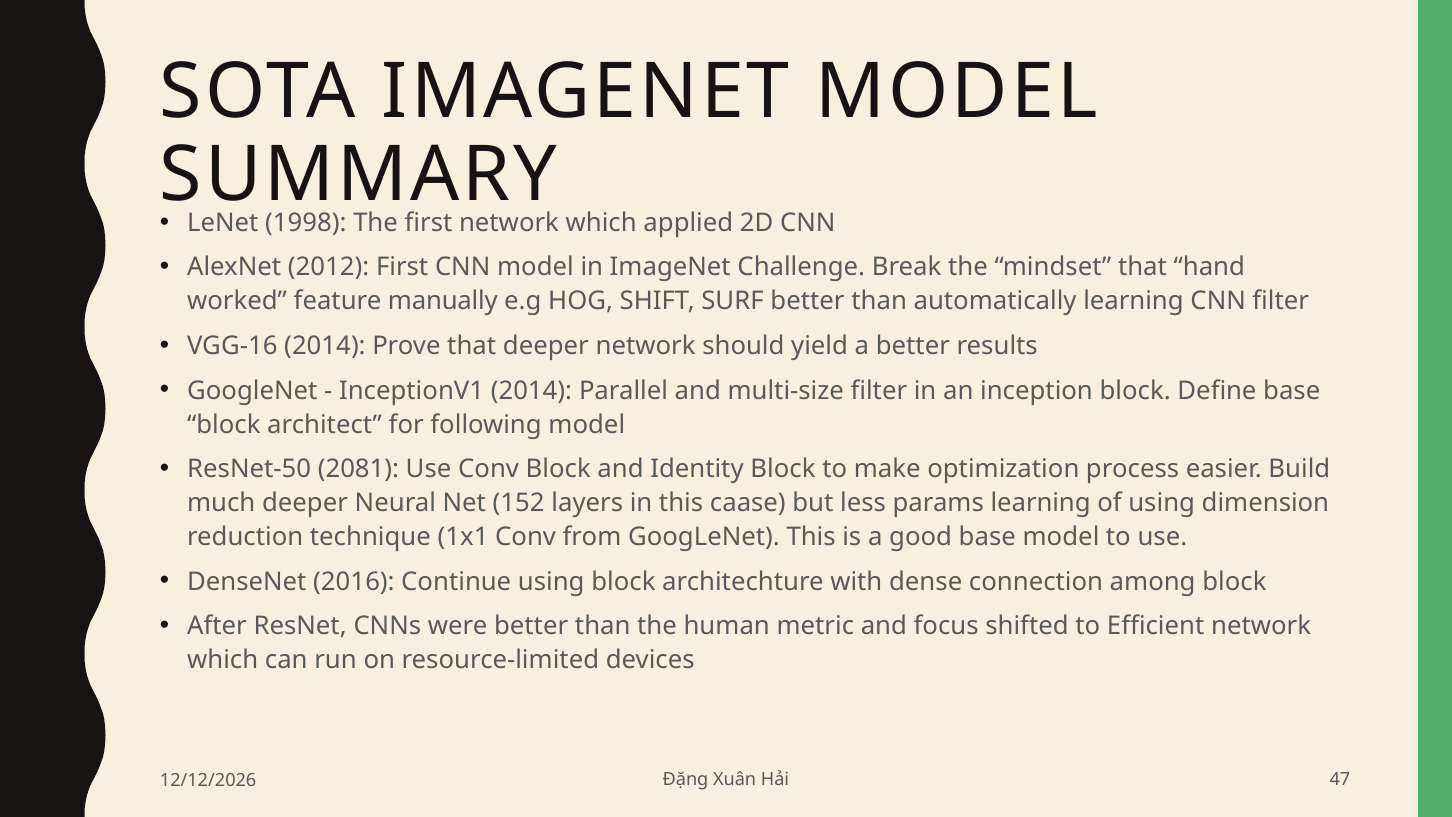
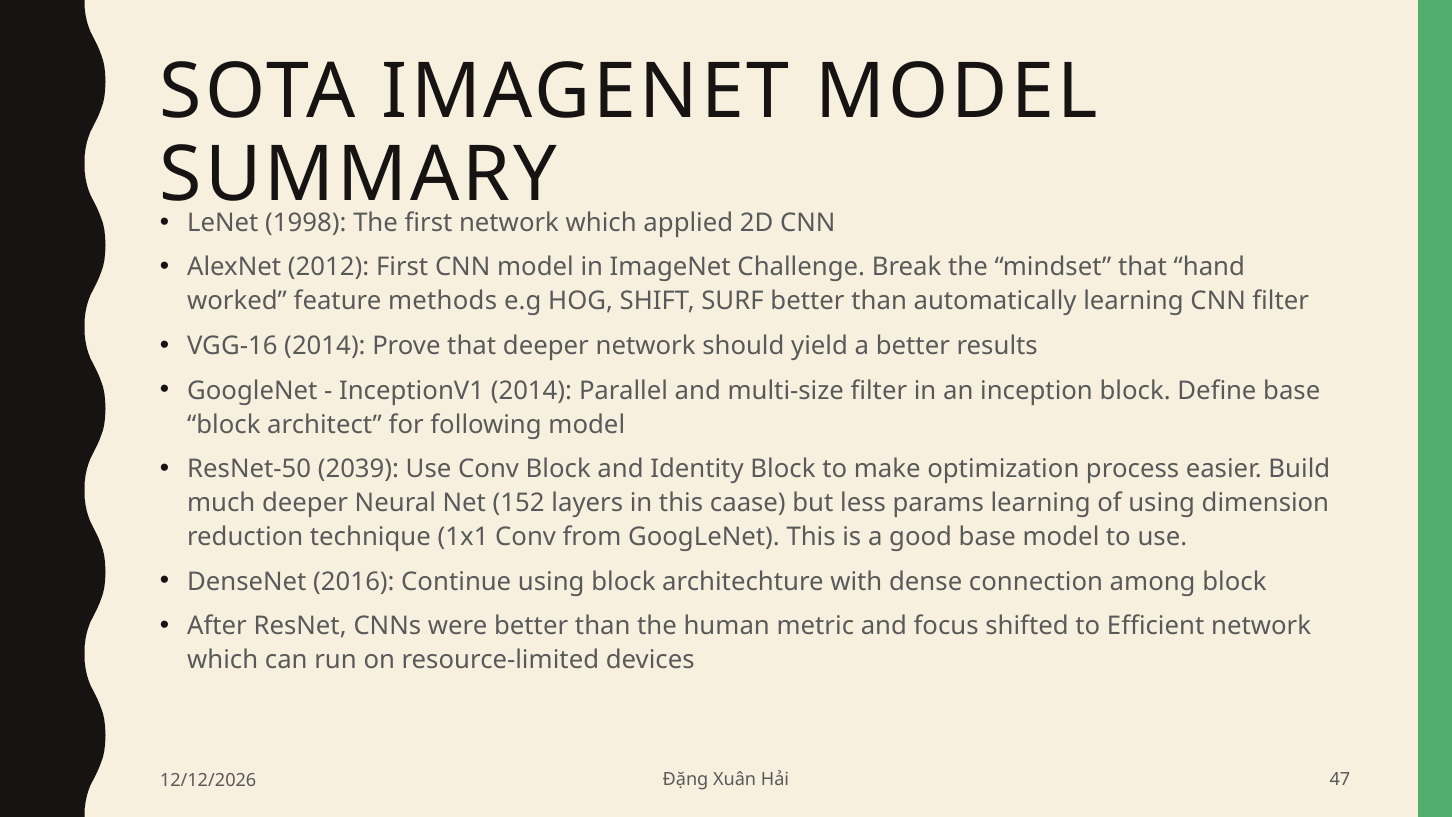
manually: manually -> methods (443, 301)
2081: 2081 -> 2039 (358, 469)
